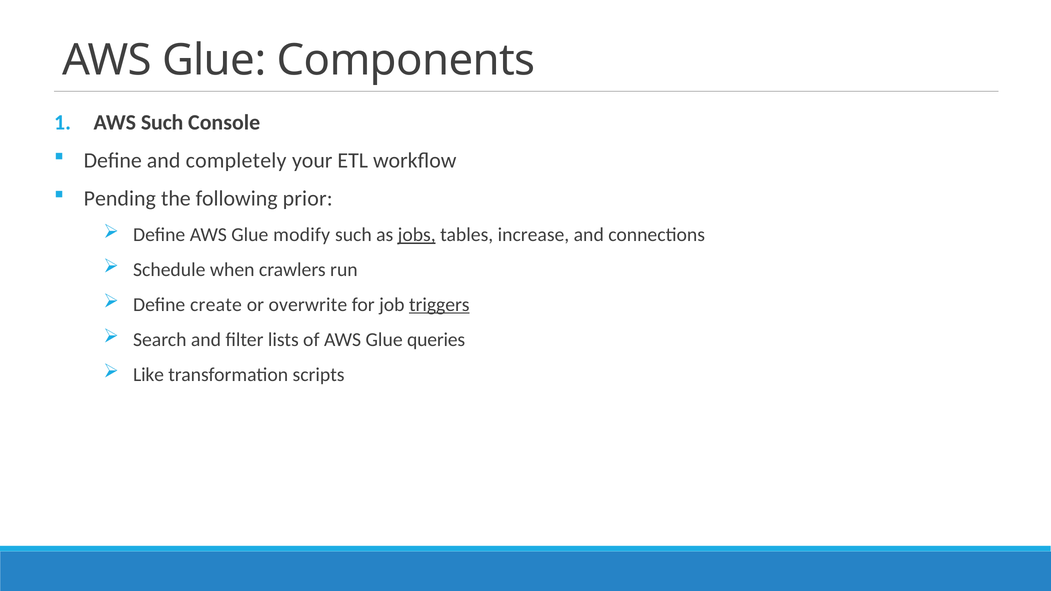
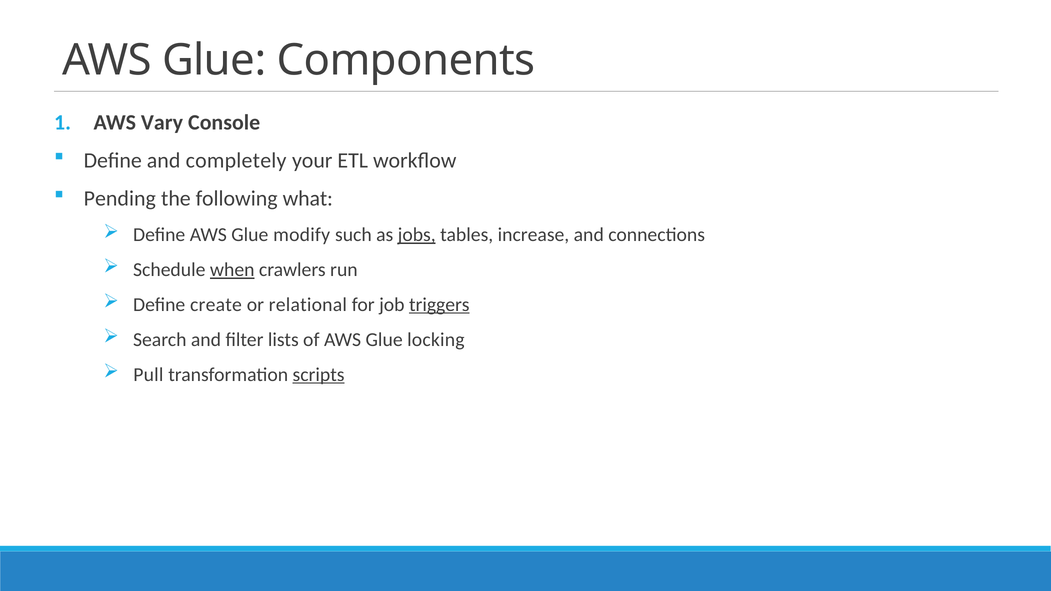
AWS Such: Such -> Vary (162, 123)
prior: prior -> what (308, 199)
when underline: none -> present (232, 270)
overwrite: overwrite -> relational (308, 305)
queries: queries -> locking (436, 340)
Like: Like -> Pull (148, 375)
scripts underline: none -> present (319, 375)
